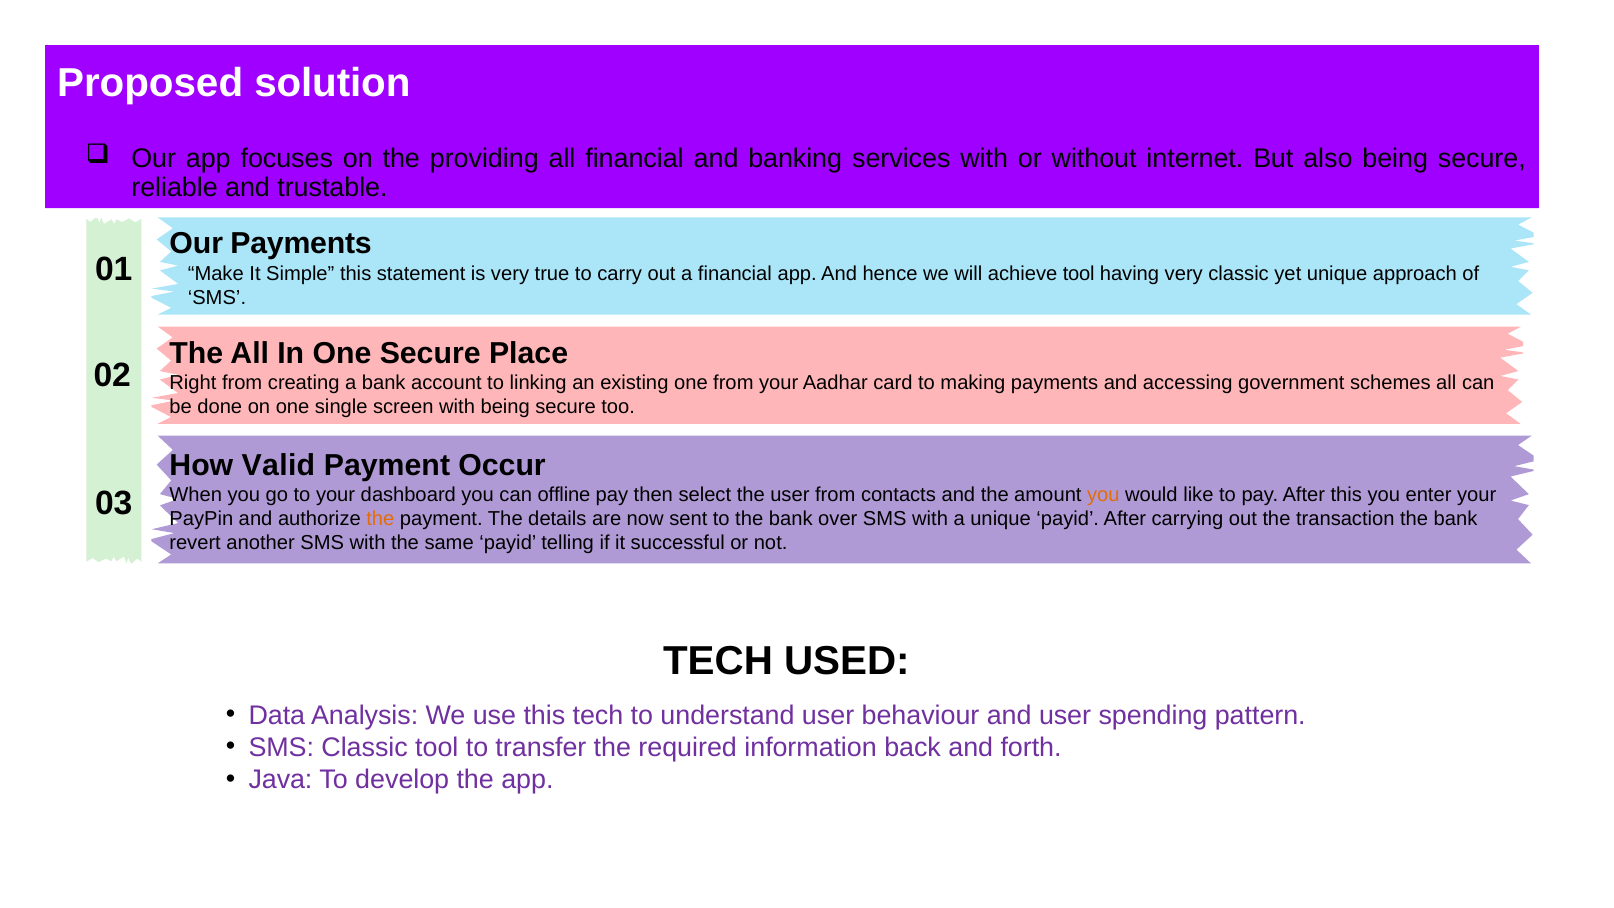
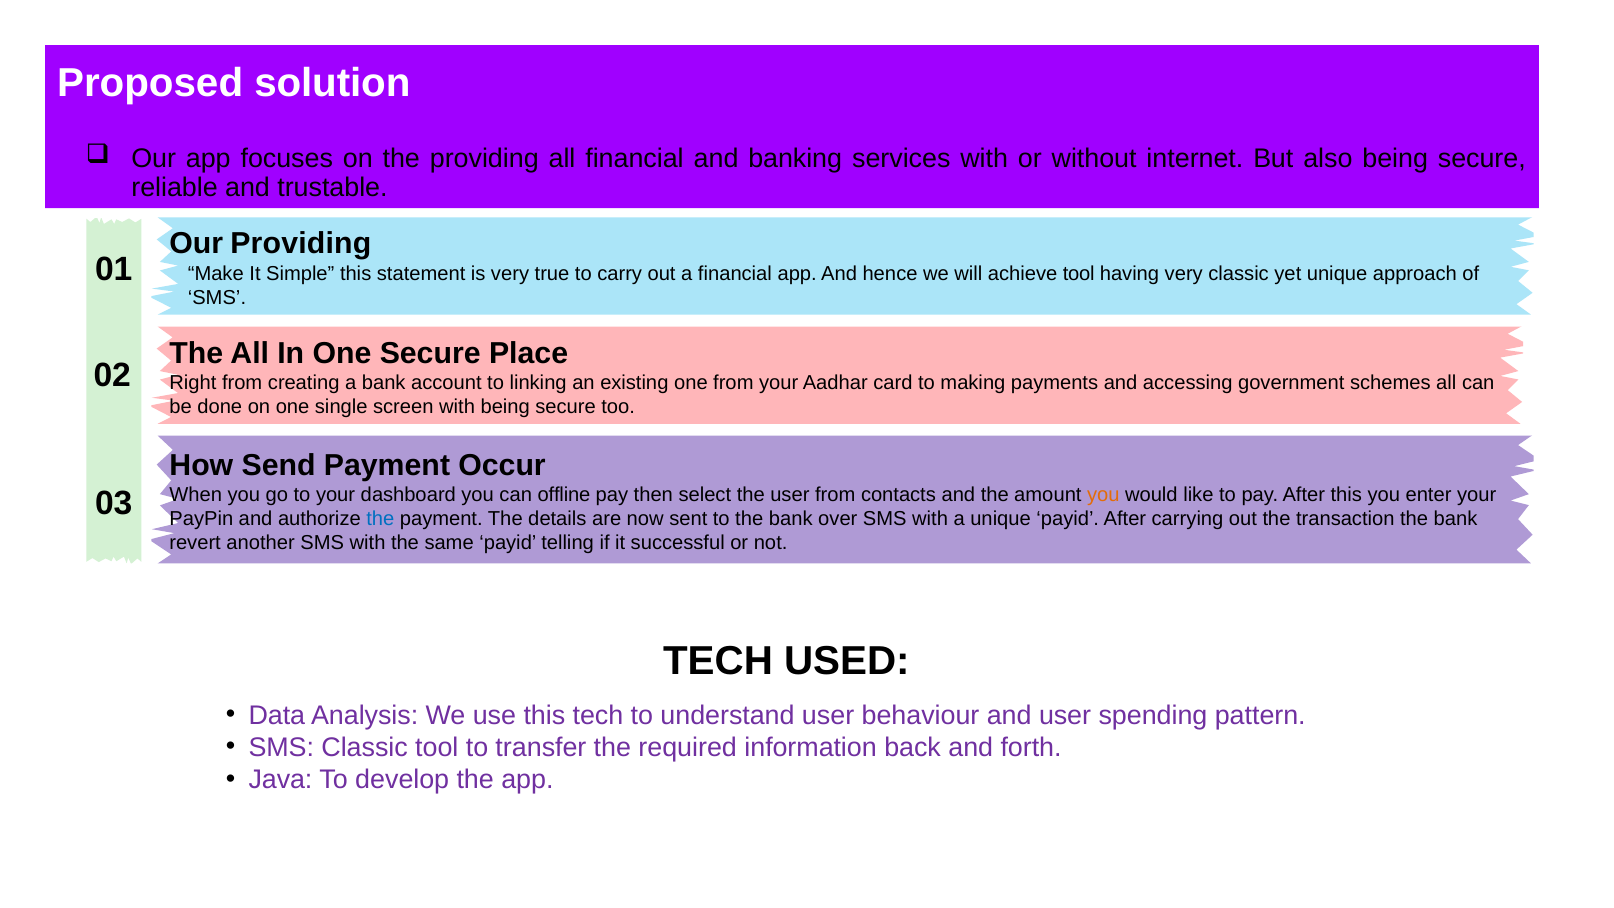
Our Payments: Payments -> Providing (301, 244)
Valid: Valid -> Send (279, 465)
the colour: orange -> blue (380, 519)
